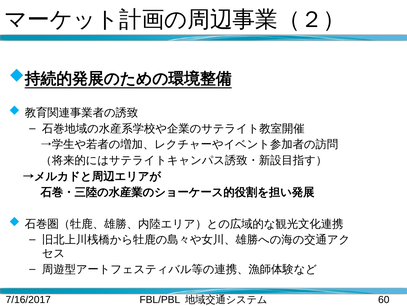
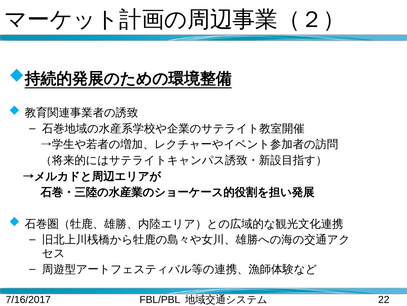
60: 60 -> 22 (384, 299)
